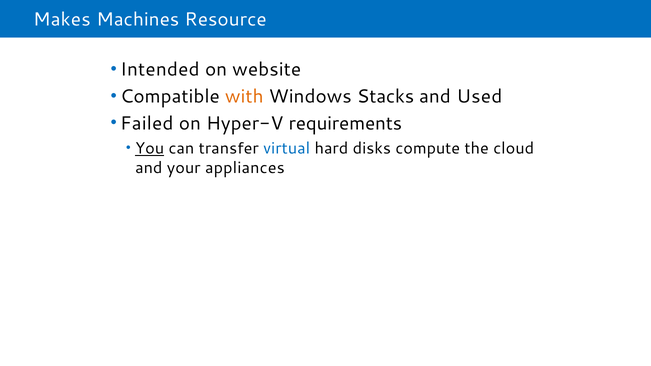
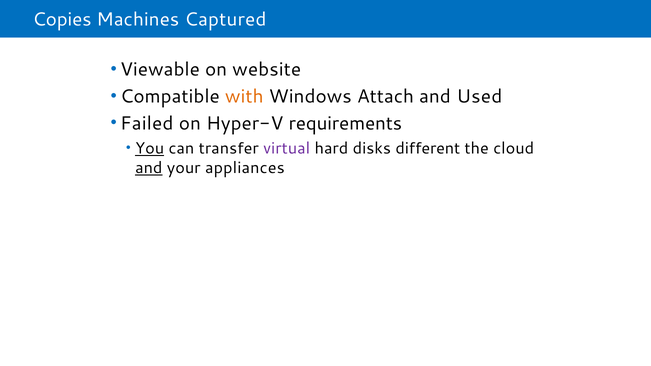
Makes: Makes -> Copies (62, 19)
Resource: Resource -> Captured (225, 19)
Intended: Intended -> Viewable (160, 70)
Stacks: Stacks -> Attach (385, 97)
virtual colour: blue -> purple (287, 148)
compute: compute -> different (428, 148)
and underline: none -> present (149, 168)
